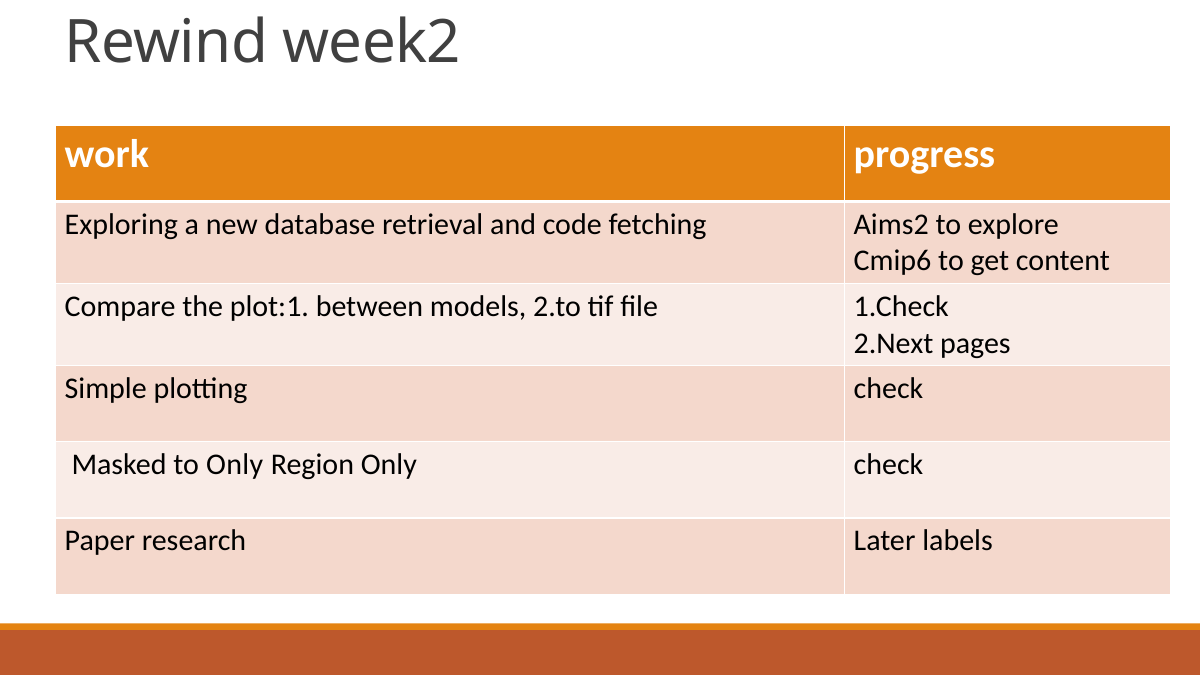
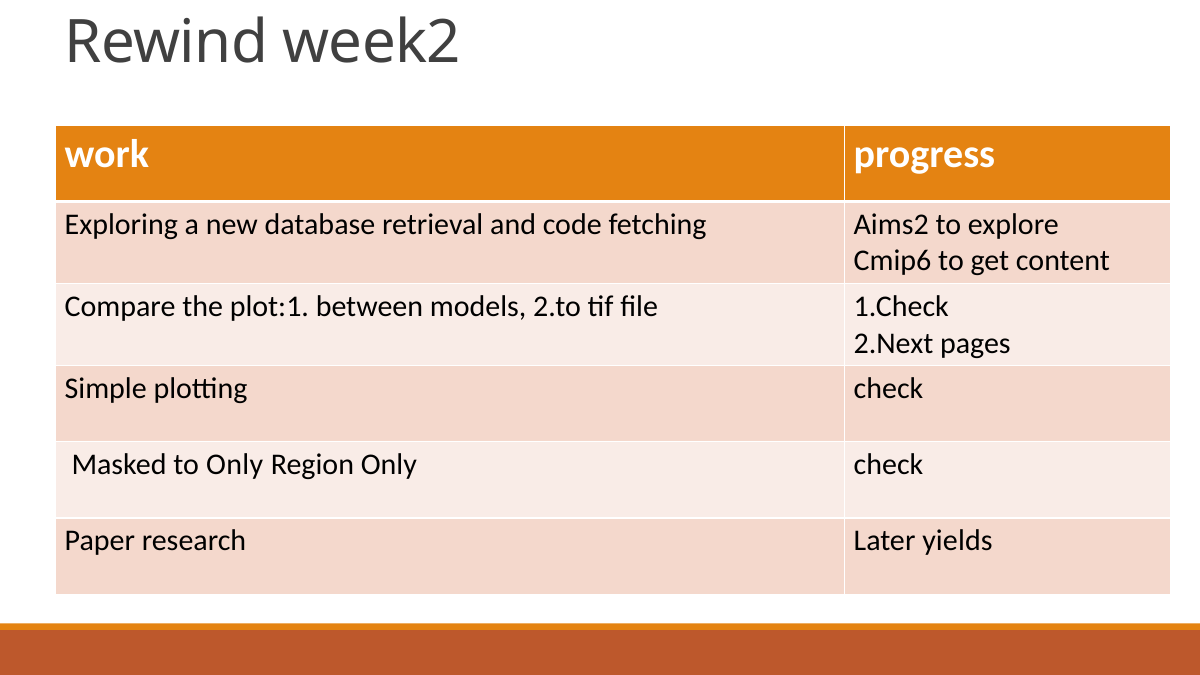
labels: labels -> yields (957, 541)
